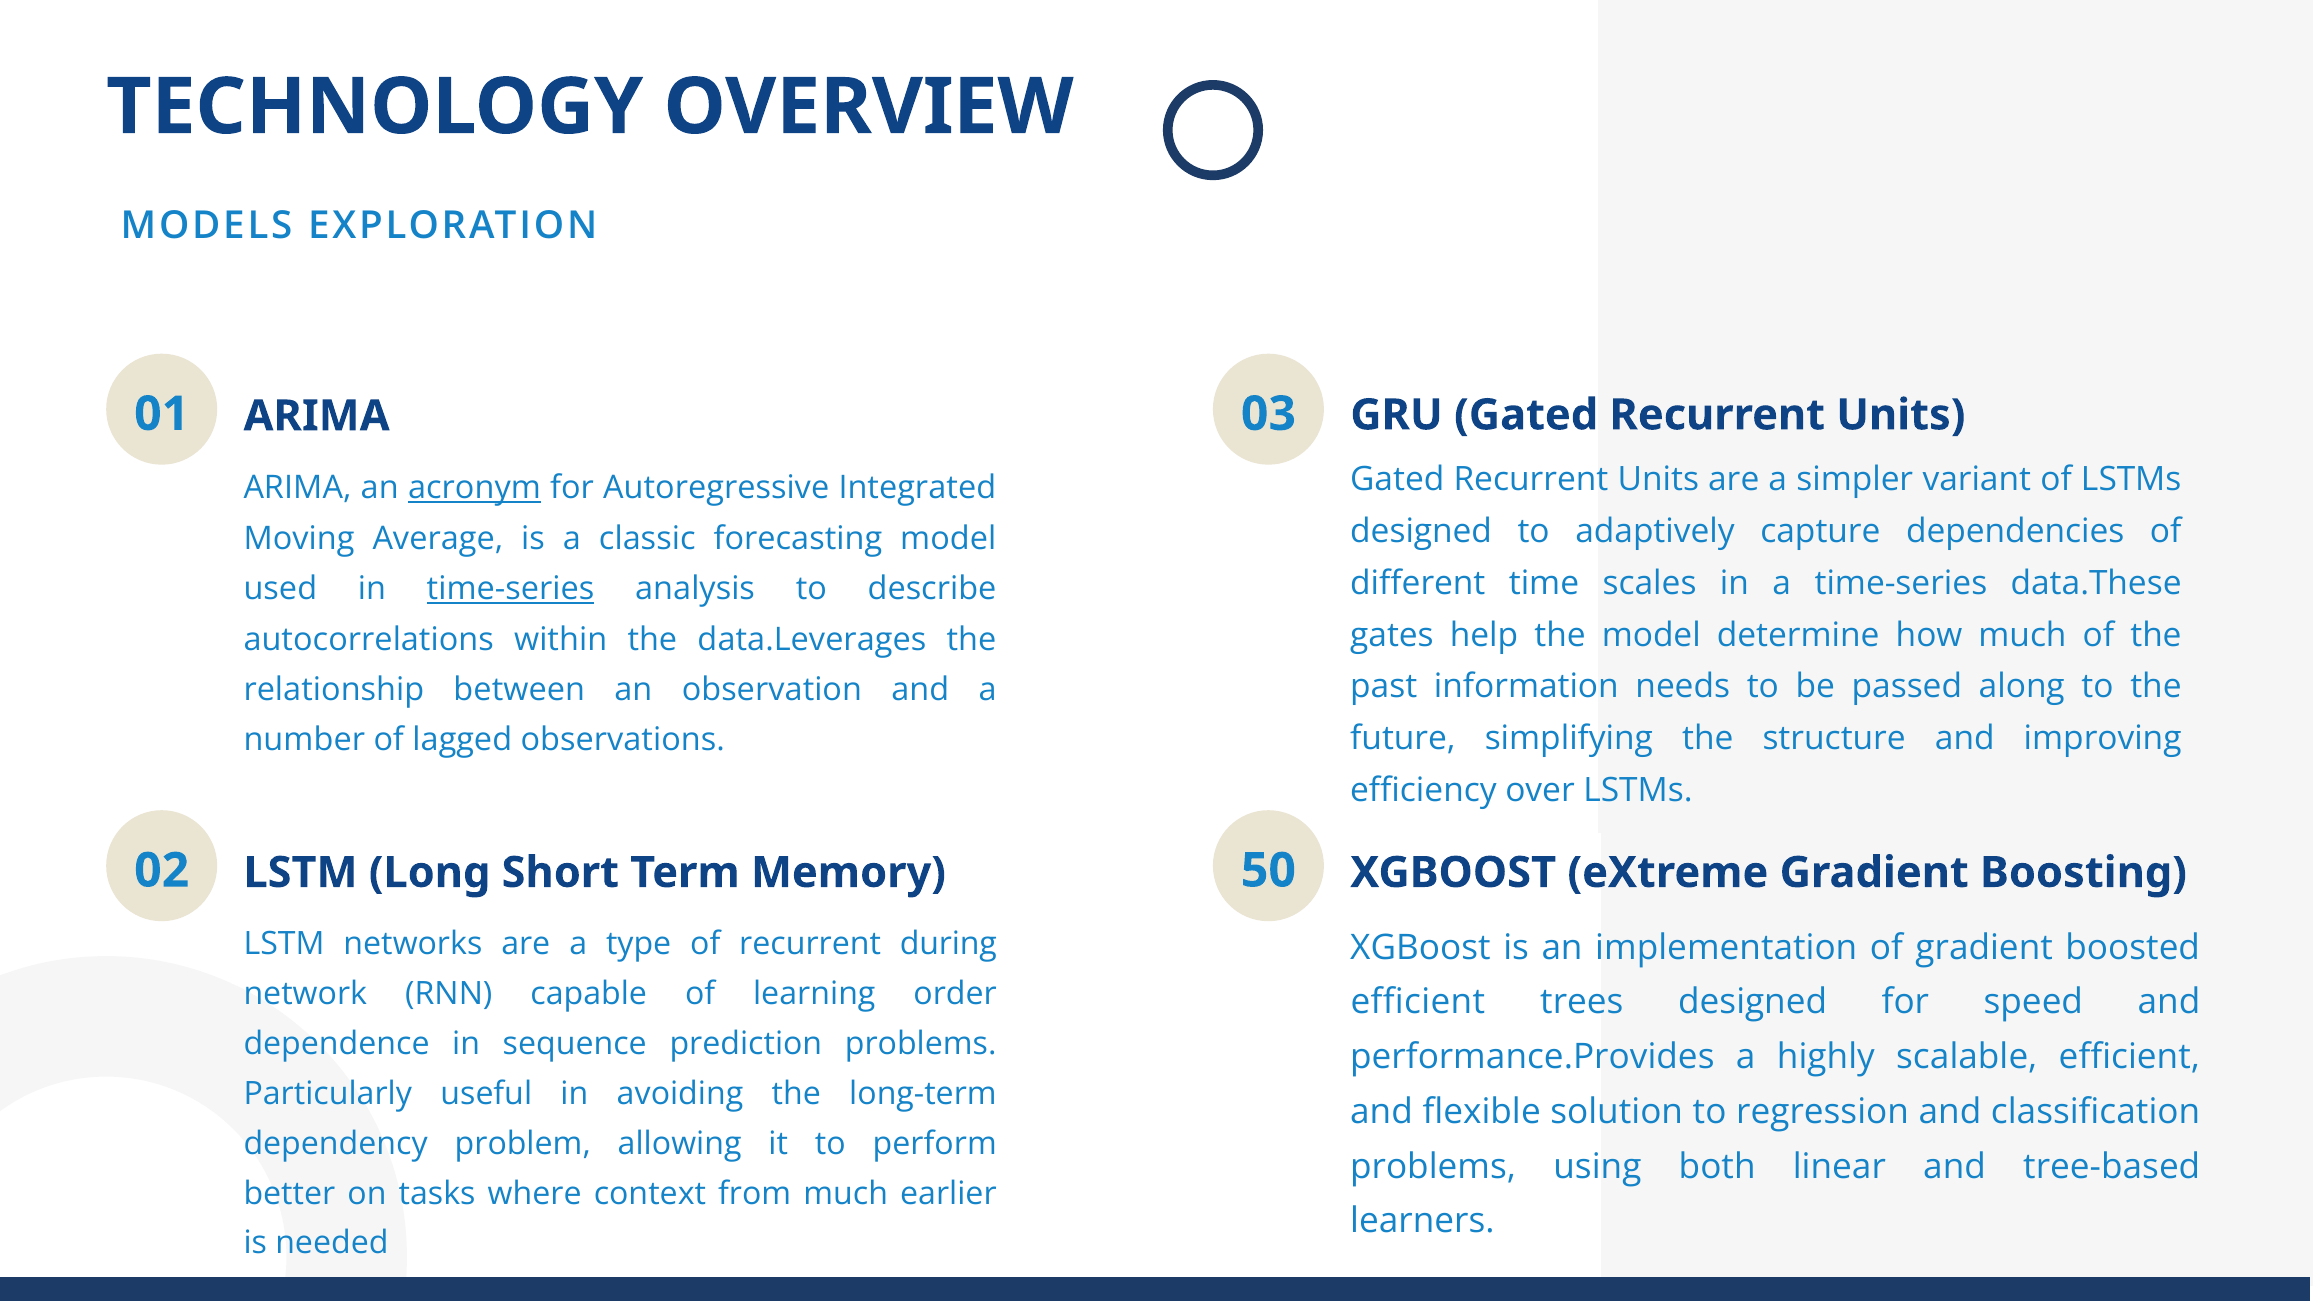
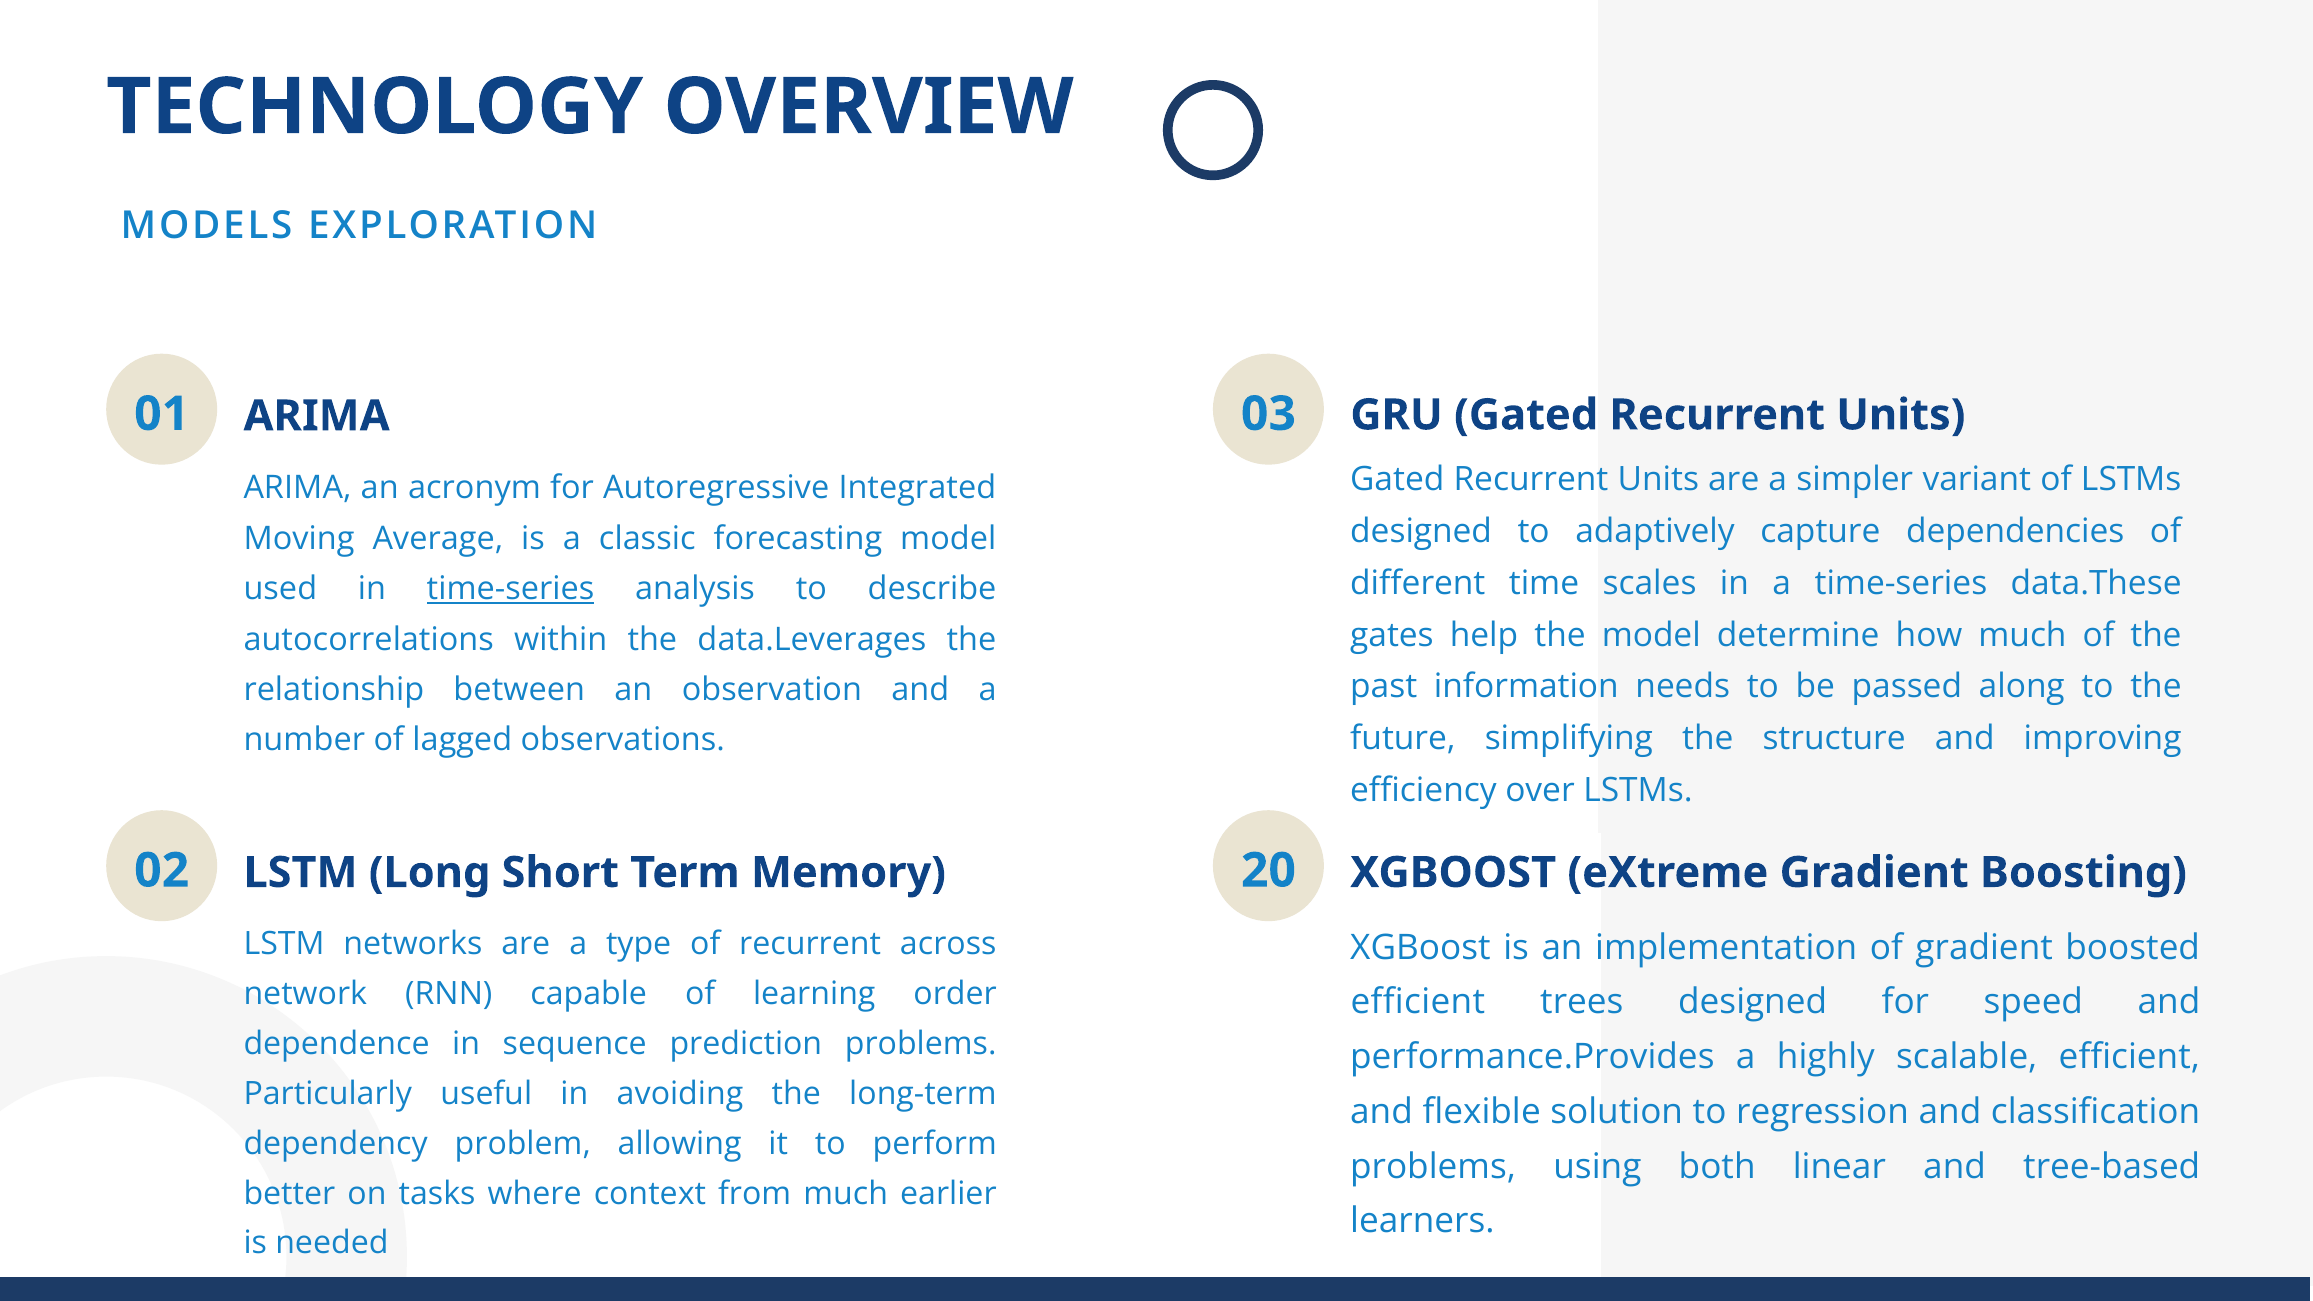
acronym underline: present -> none (474, 488)
50: 50 -> 20 (1268, 871)
during: during -> across (948, 944)
